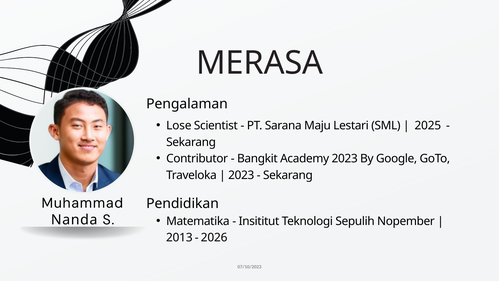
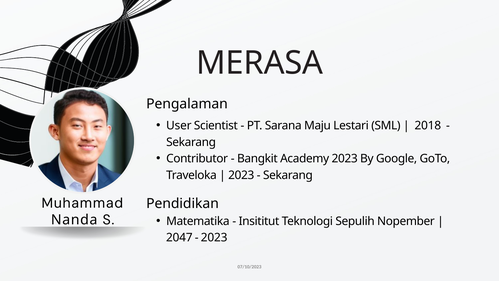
Lose: Lose -> User (179, 126)
2025: 2025 -> 2018 (428, 126)
2013: 2013 -> 2047 (179, 237)
2026: 2026 -> 2023 (214, 237)
